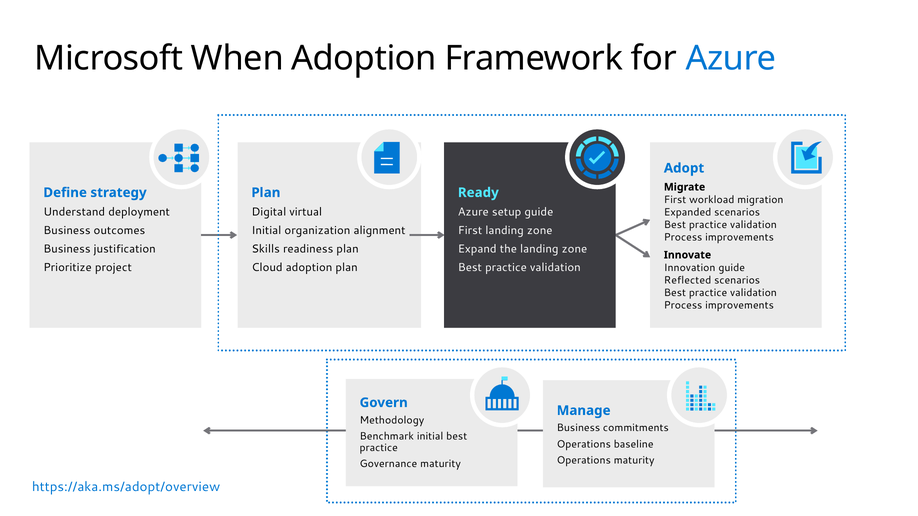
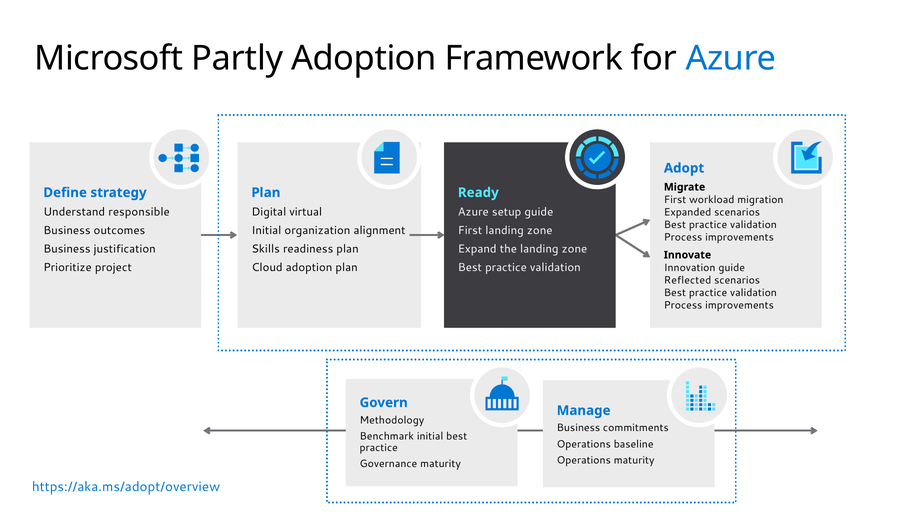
When: When -> Partly (237, 58)
deployment: deployment -> responsible (139, 212)
